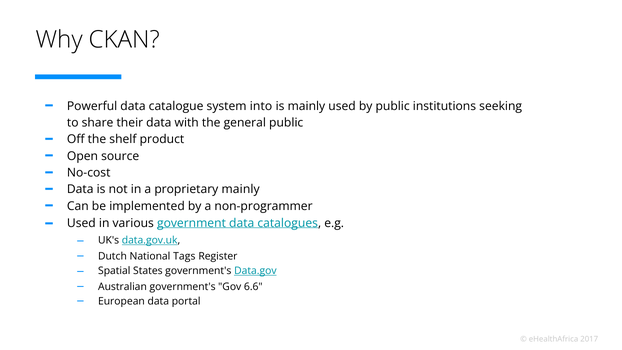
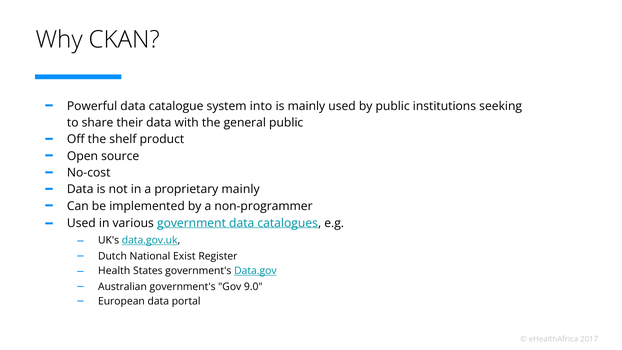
Tags: Tags -> Exist (184, 256)
Spatial: Spatial -> Health (114, 271)
6.6: 6.6 -> 9.0 (253, 287)
